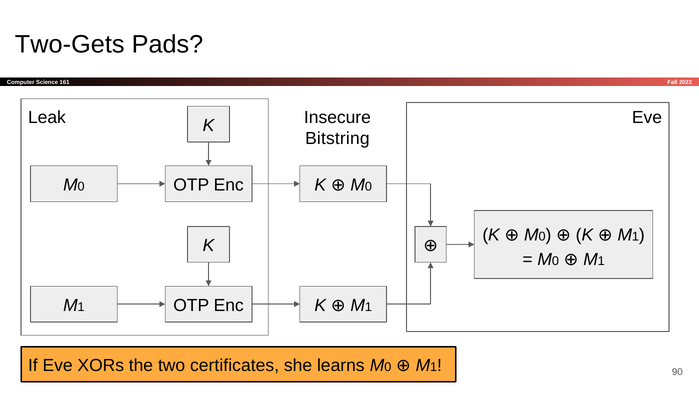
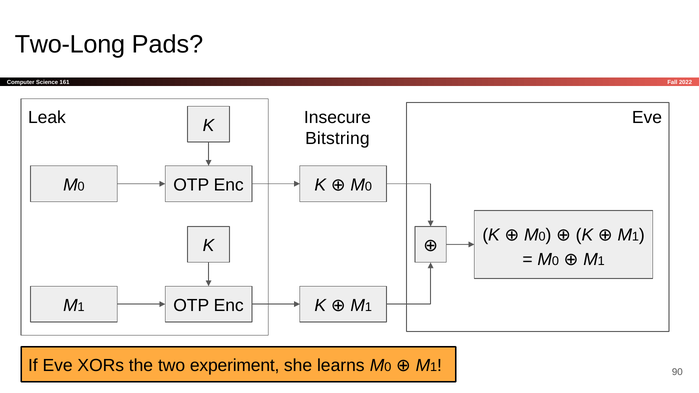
Two-Gets: Two-Gets -> Two-Long (70, 45)
certificates: certificates -> experiment (235, 366)
